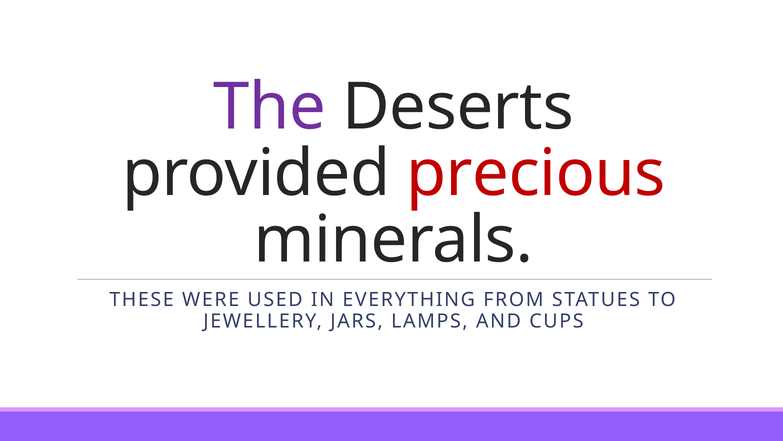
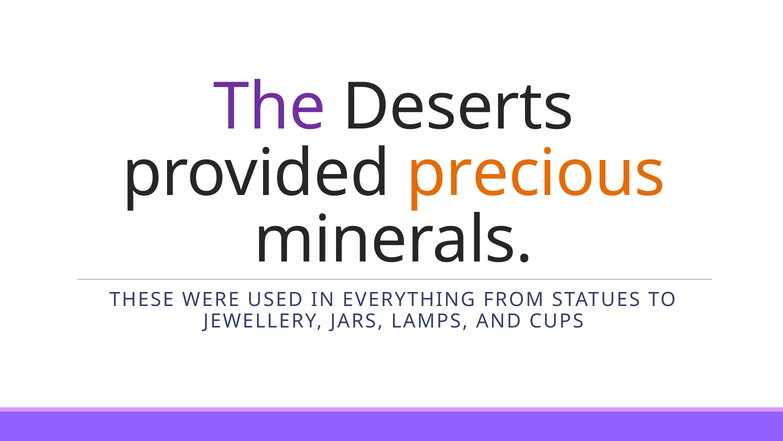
precious colour: red -> orange (536, 173)
